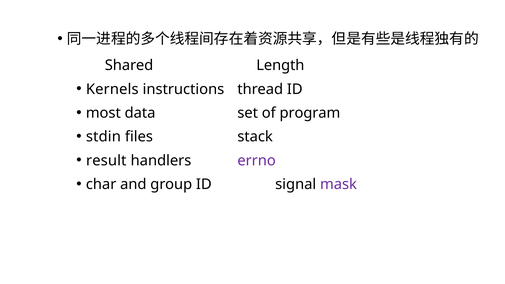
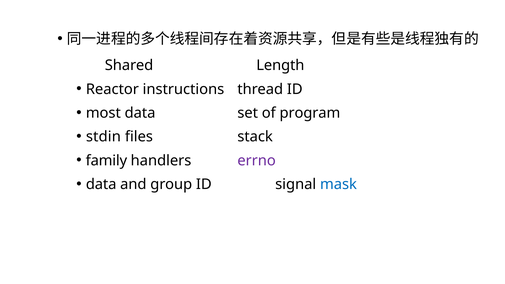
Kernels: Kernels -> Reactor (112, 89)
result: result -> family (106, 161)
char: char -> data (101, 184)
mask colour: purple -> blue (338, 184)
